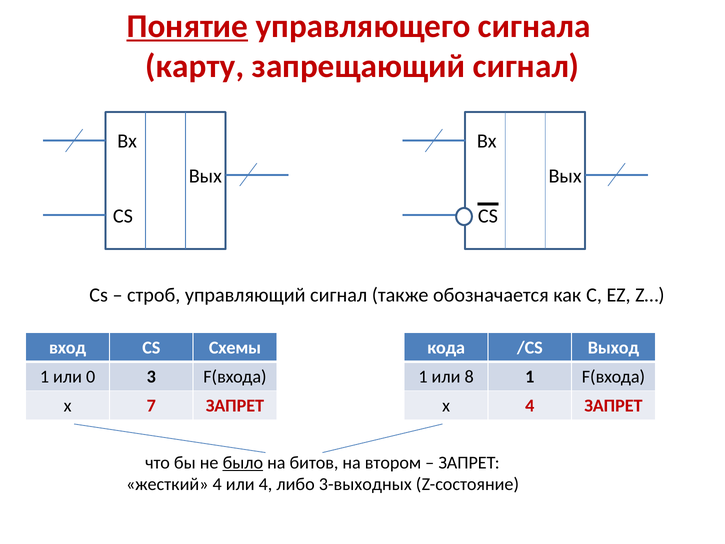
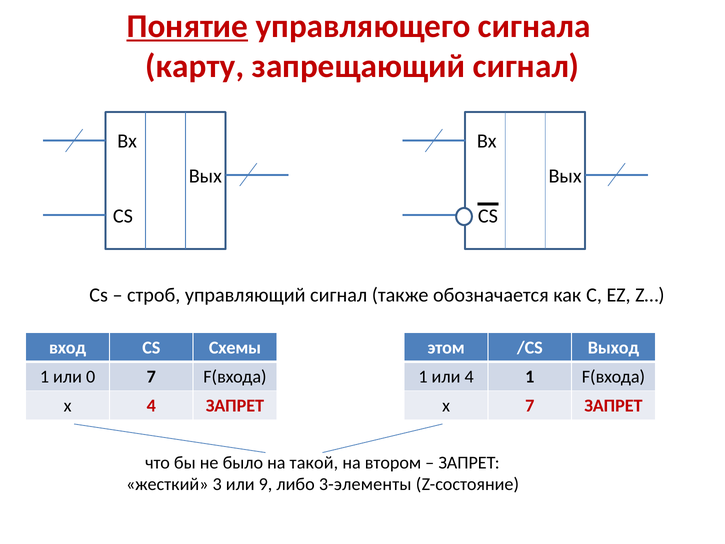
кода: кода -> этом (446, 347)
0 3: 3 -> 7 (151, 376)
или 8: 8 -> 4 (469, 376)
х 7: 7 -> 4 (151, 405)
х 4: 4 -> 7 (530, 405)
было underline: present -> none (243, 462)
битов: битов -> такой (314, 462)
жесткий 4: 4 -> 3 (217, 484)
или 4: 4 -> 9 (266, 484)
3-выходных: 3-выходных -> 3-элементы (365, 484)
